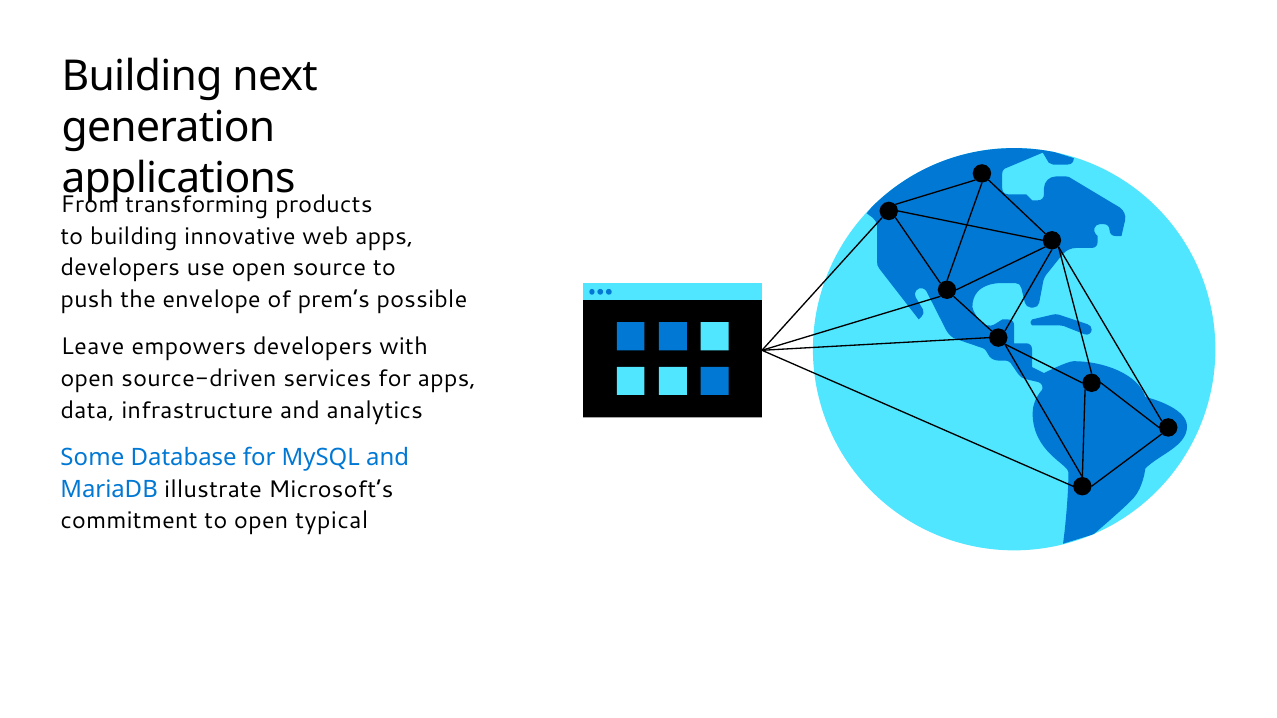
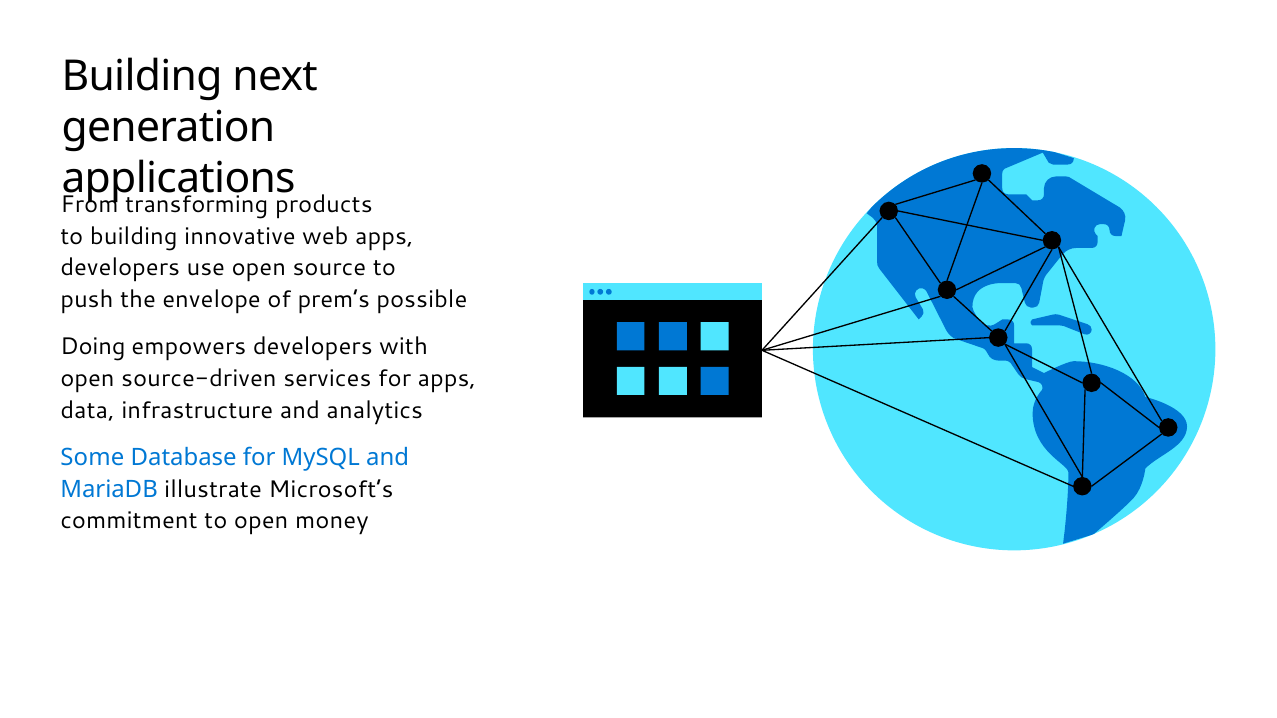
Leave: Leave -> Doing (93, 347)
typical: typical -> money (332, 521)
